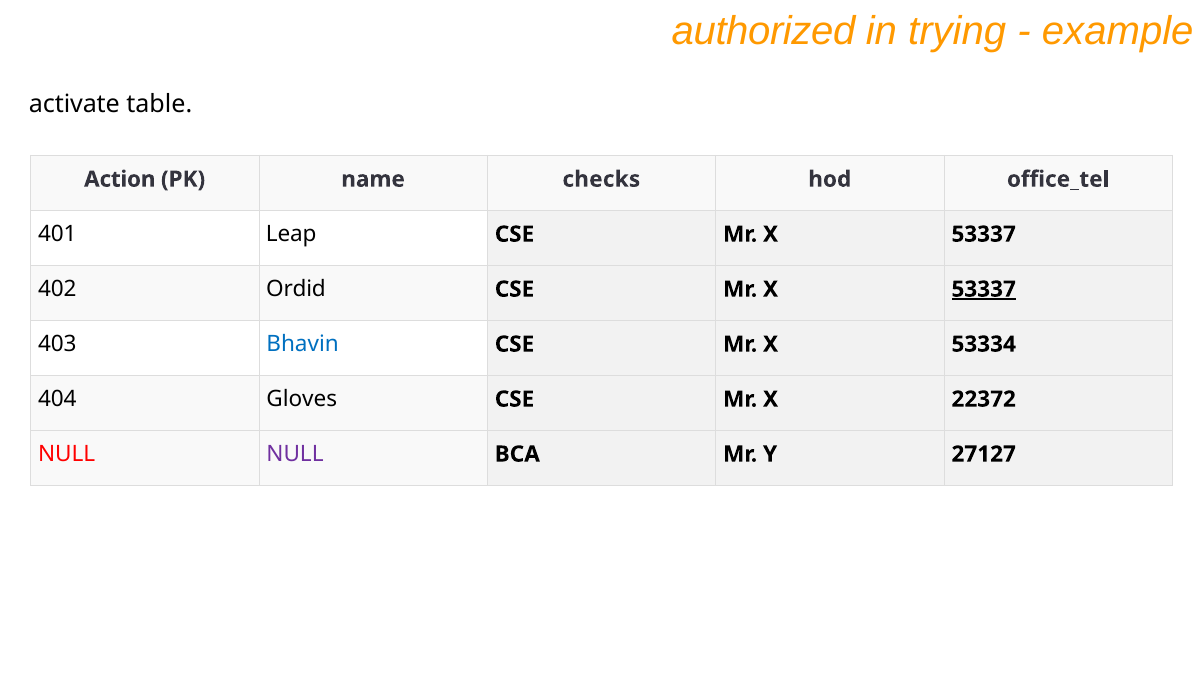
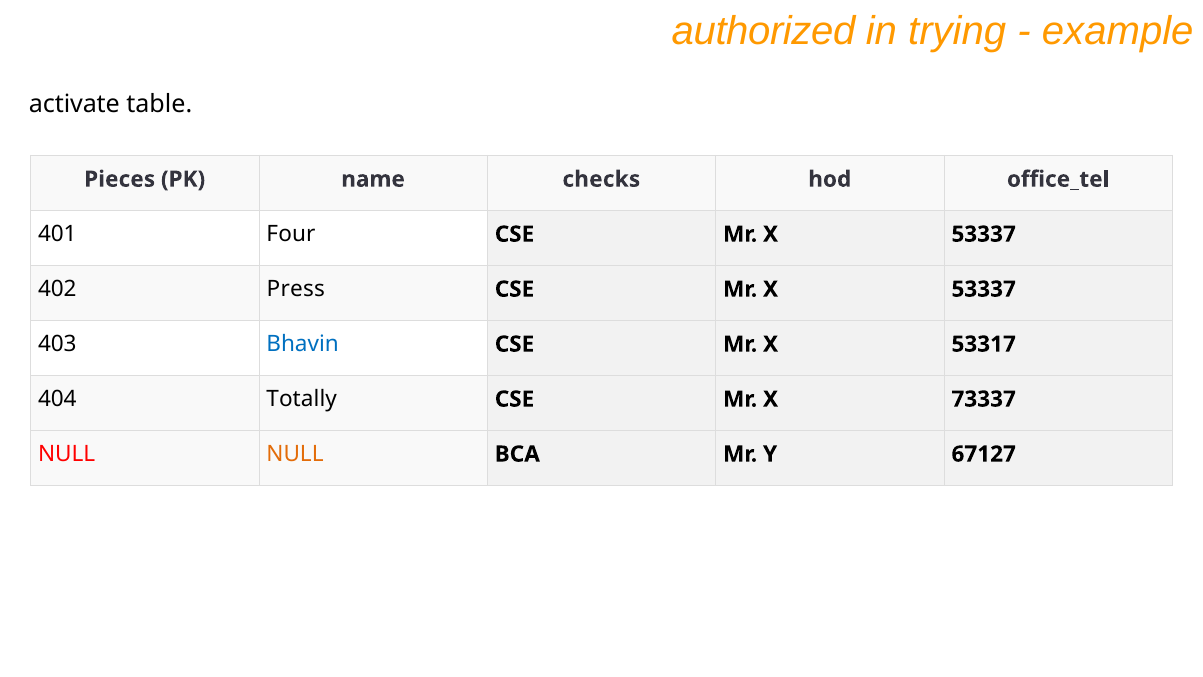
Action: Action -> Pieces (120, 179)
Leap: Leap -> Four (291, 234)
Ordid: Ordid -> Press (296, 289)
53337 underline: present -> none (984, 289)
53334: 53334 -> 53317 (984, 344)
Gloves: Gloves -> Totally (302, 399)
22372: 22372 -> 73337 (984, 399)
NULL colour: purple -> orange (295, 454)
27127: 27127 -> 67127 (984, 454)
